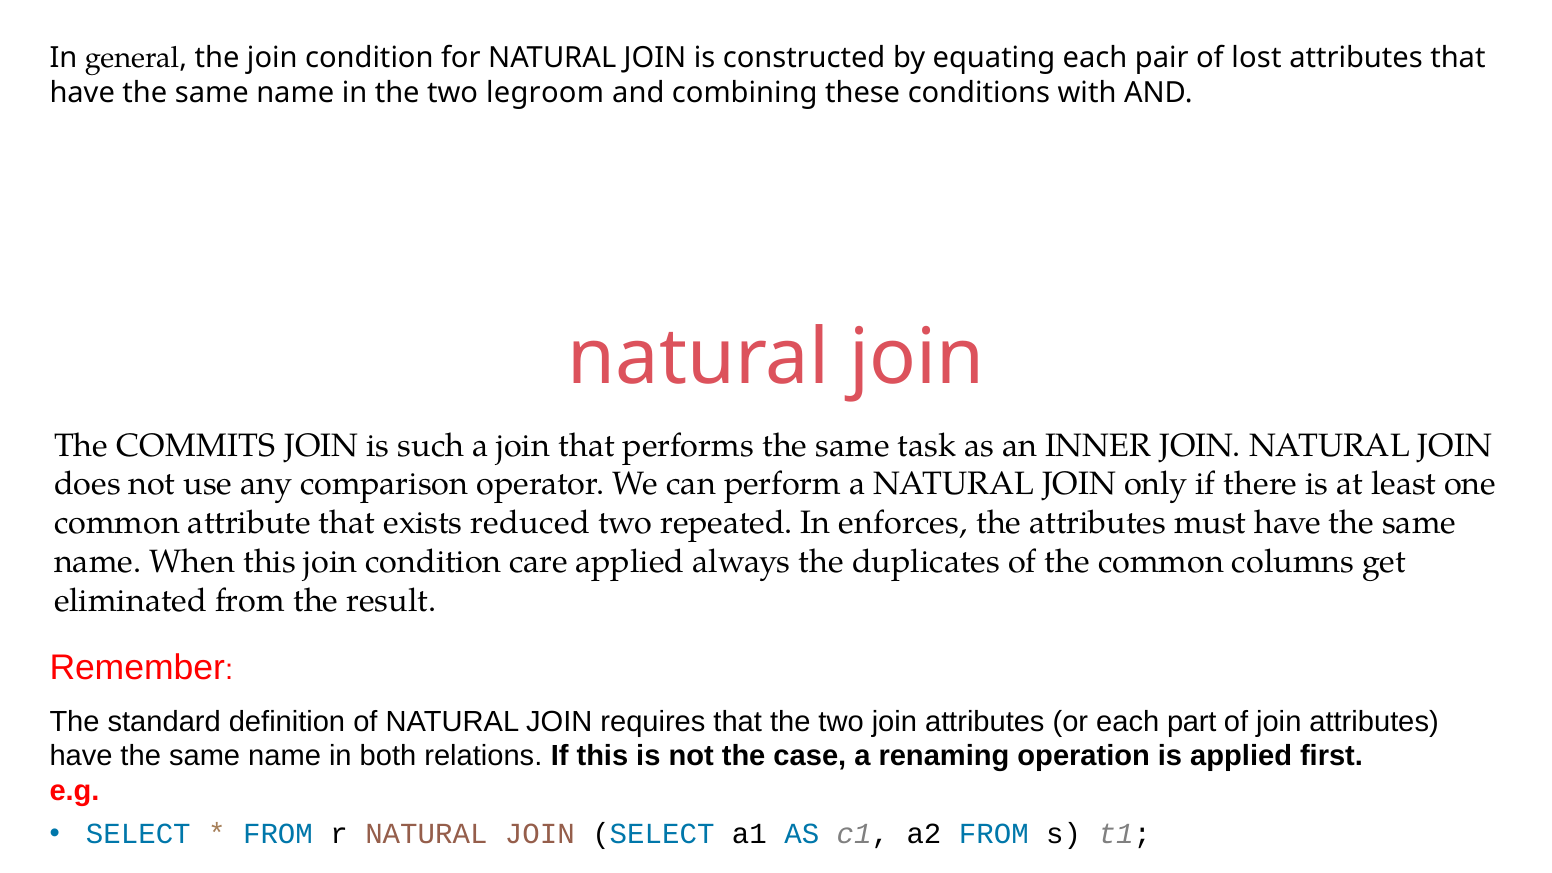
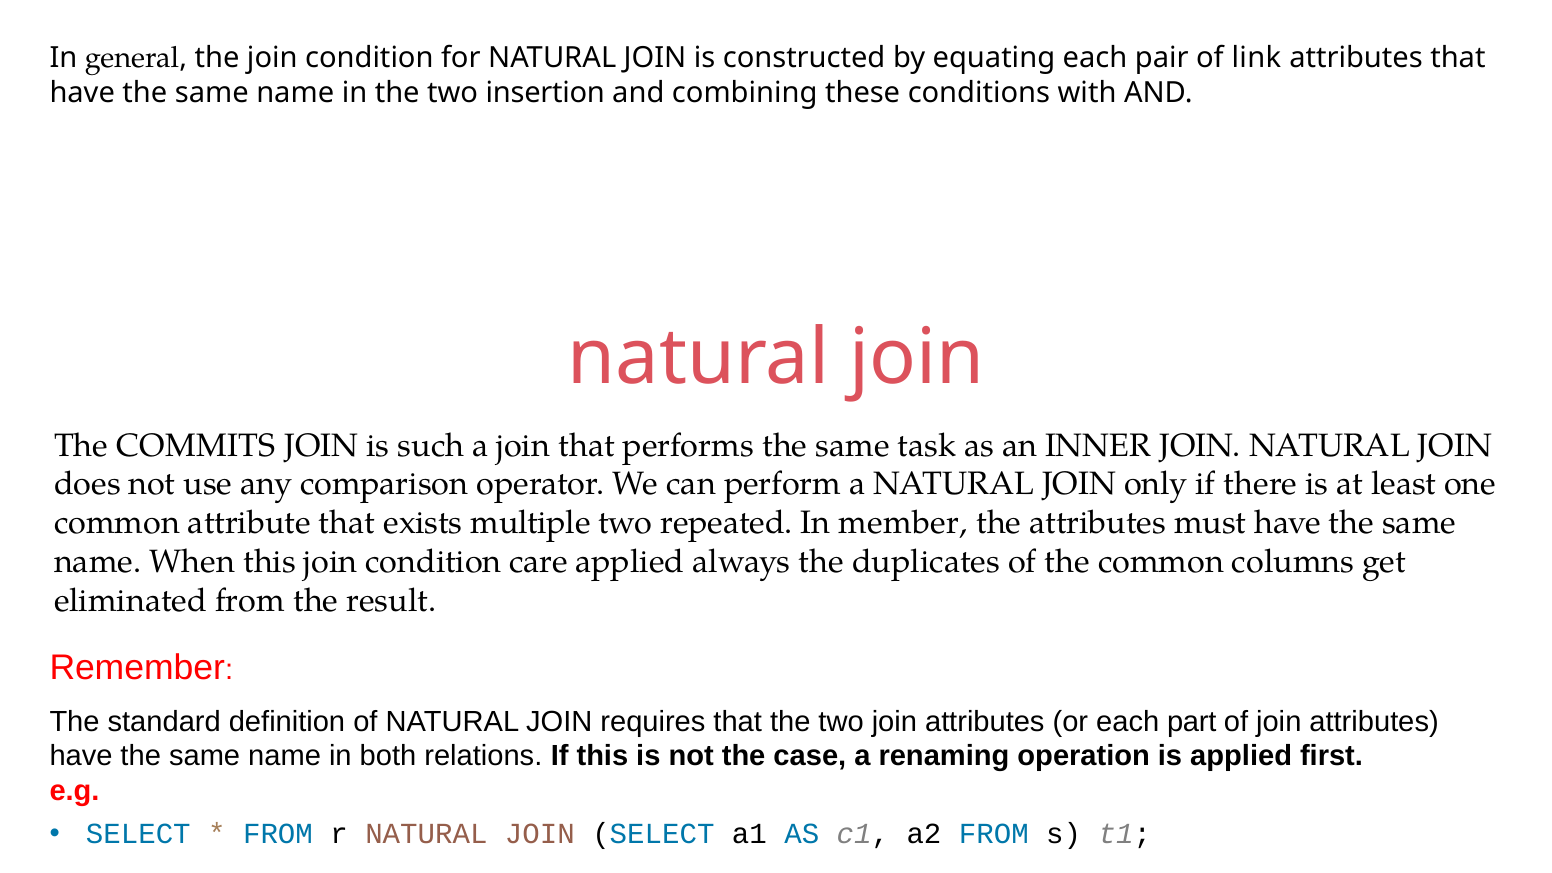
lost: lost -> link (1256, 58)
legroom: legroom -> insertion (545, 93)
reduced: reduced -> multiple (531, 523)
enforces: enforces -> member (903, 523)
